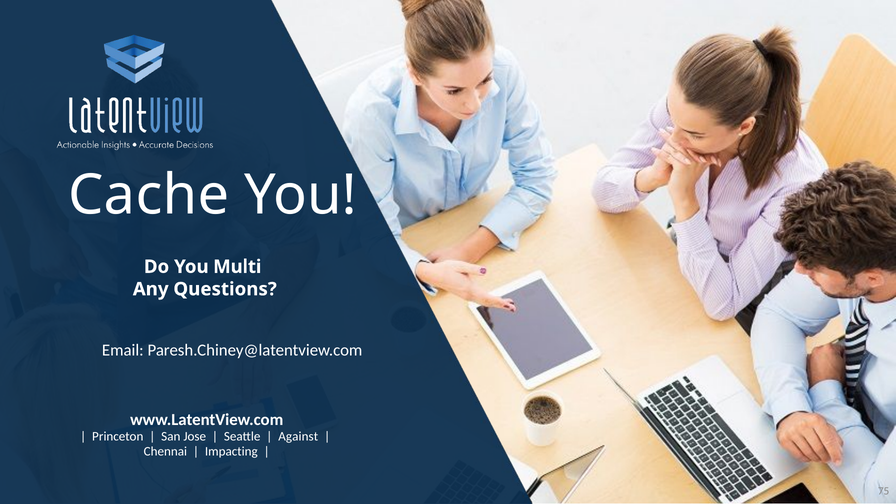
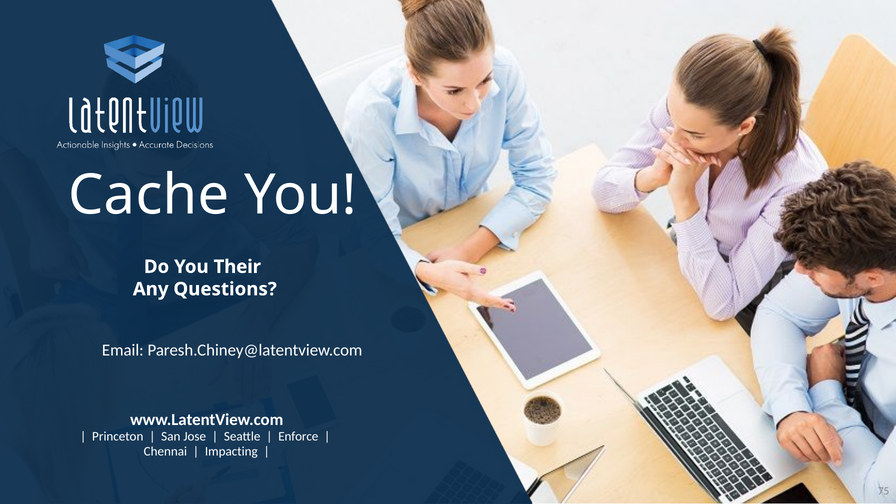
Multi: Multi -> Their (237, 267)
Against: Against -> Enforce (298, 437)
